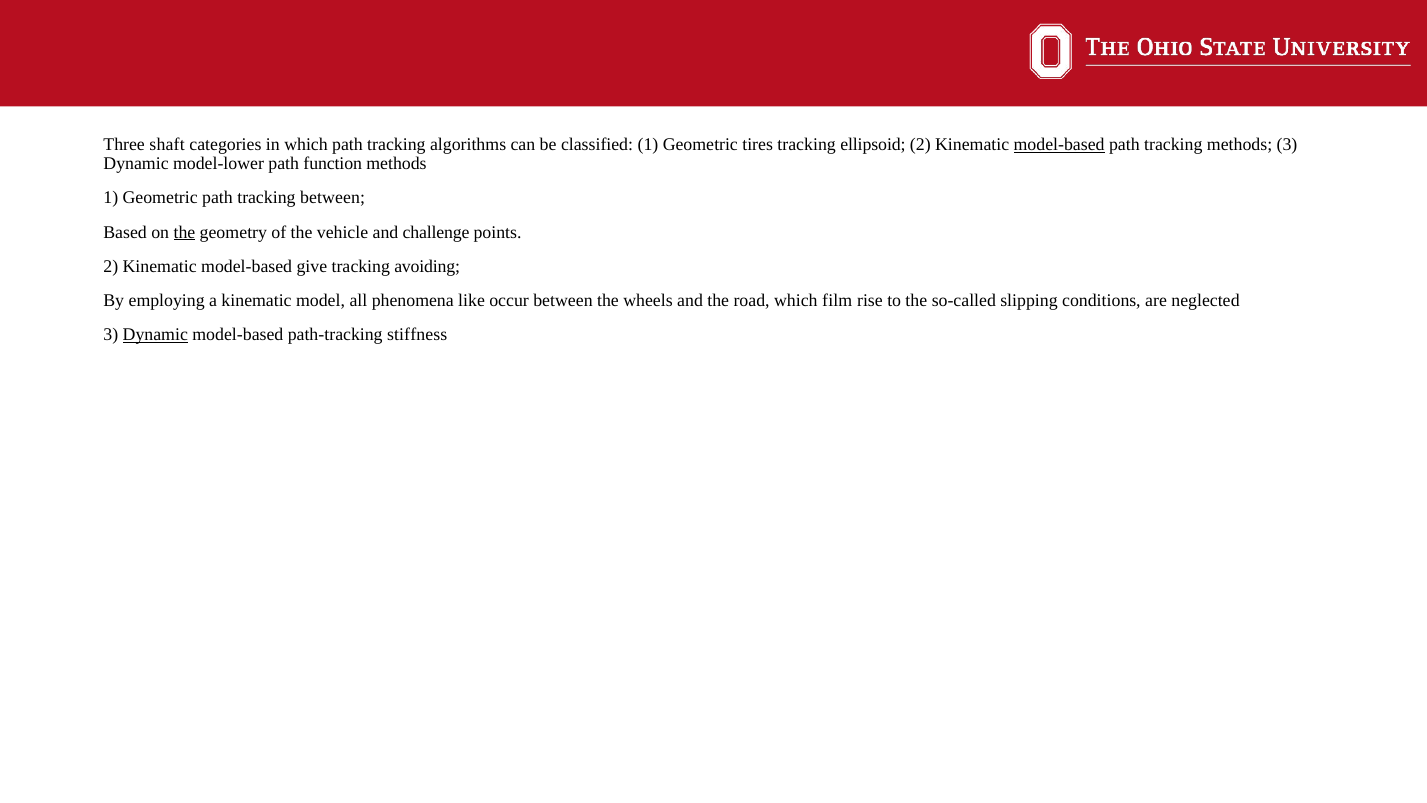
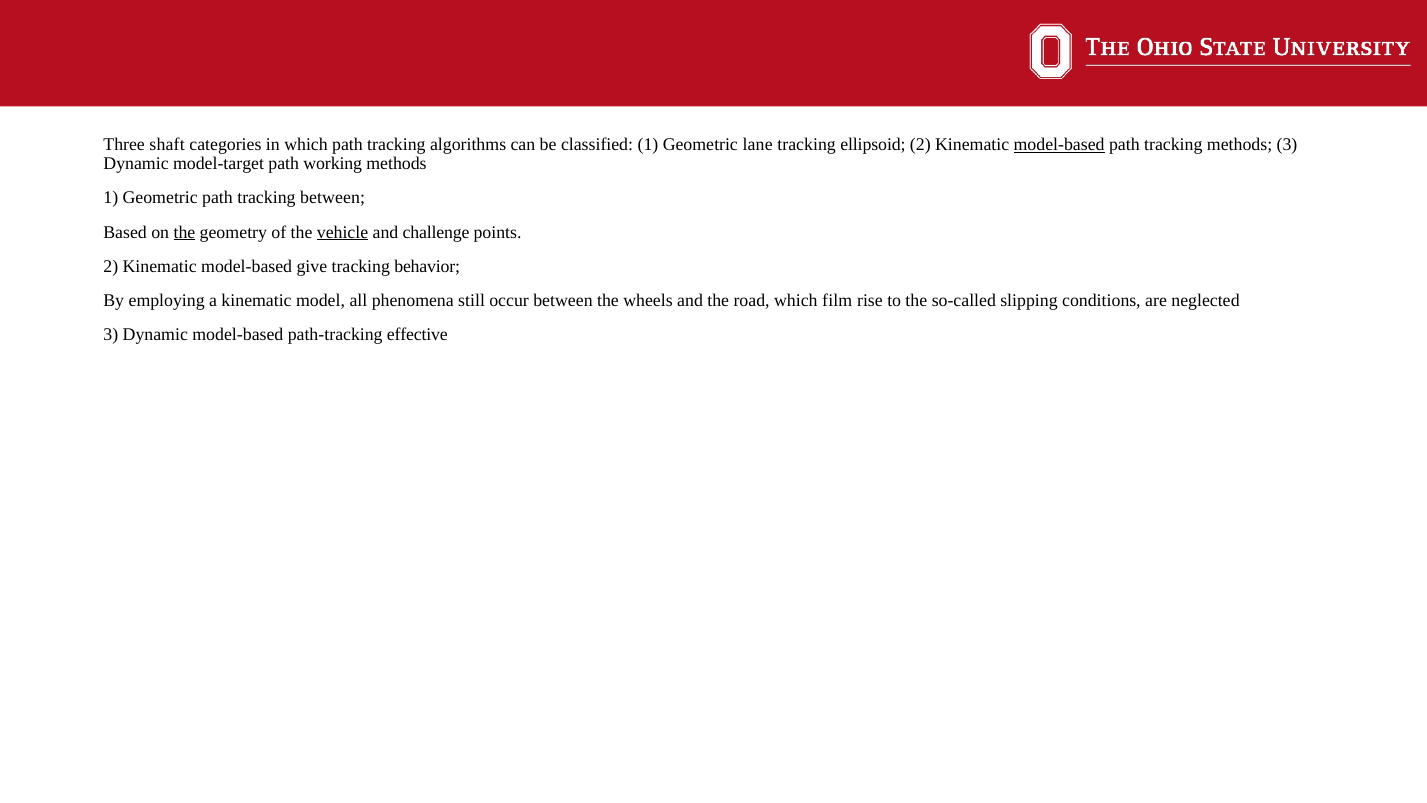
tires: tires -> lane (758, 145)
model-lower: model-lower -> model-target (219, 164)
function: function -> working (333, 164)
vehicle underline: none -> present (343, 232)
avoiding: avoiding -> behavior (427, 266)
like: like -> still (472, 300)
Dynamic underline: present -> none (155, 334)
stiffness: stiffness -> effective (417, 334)
